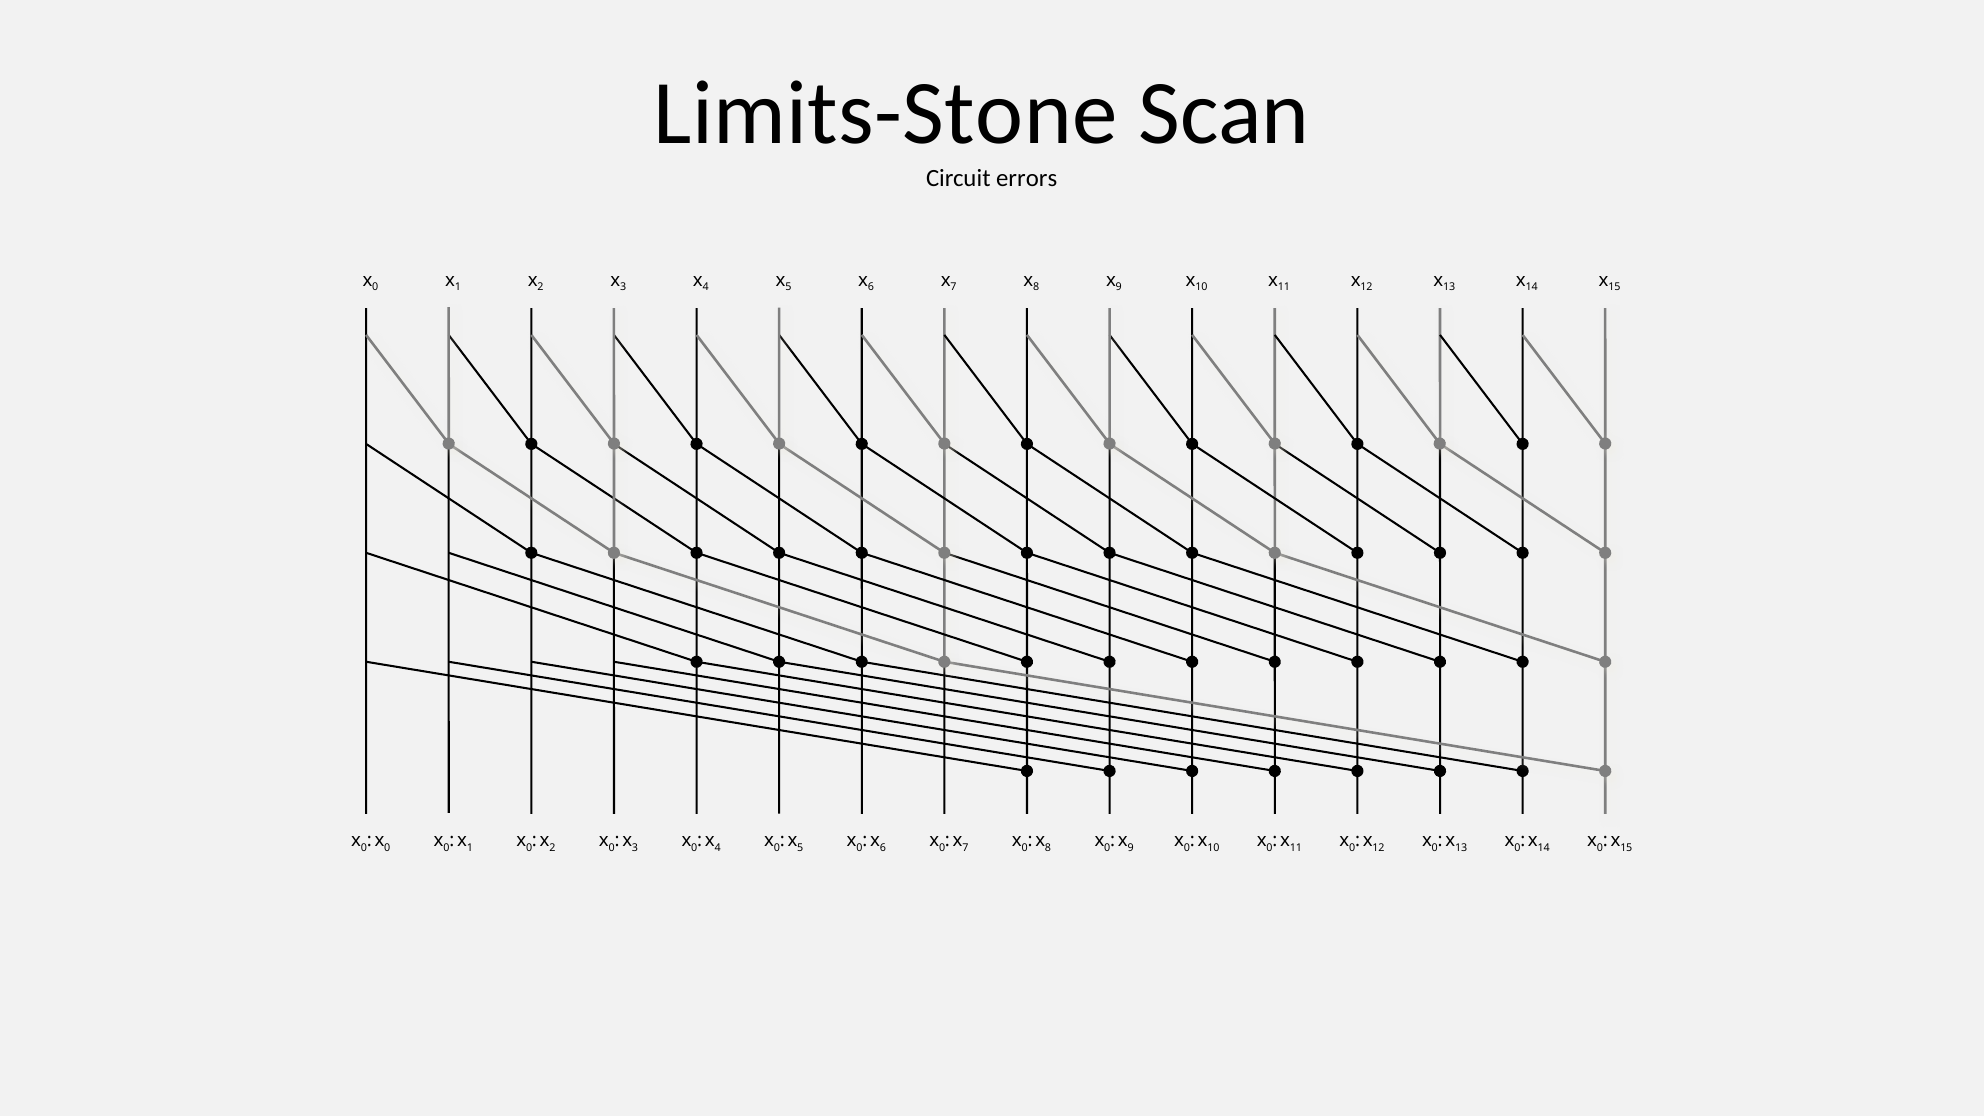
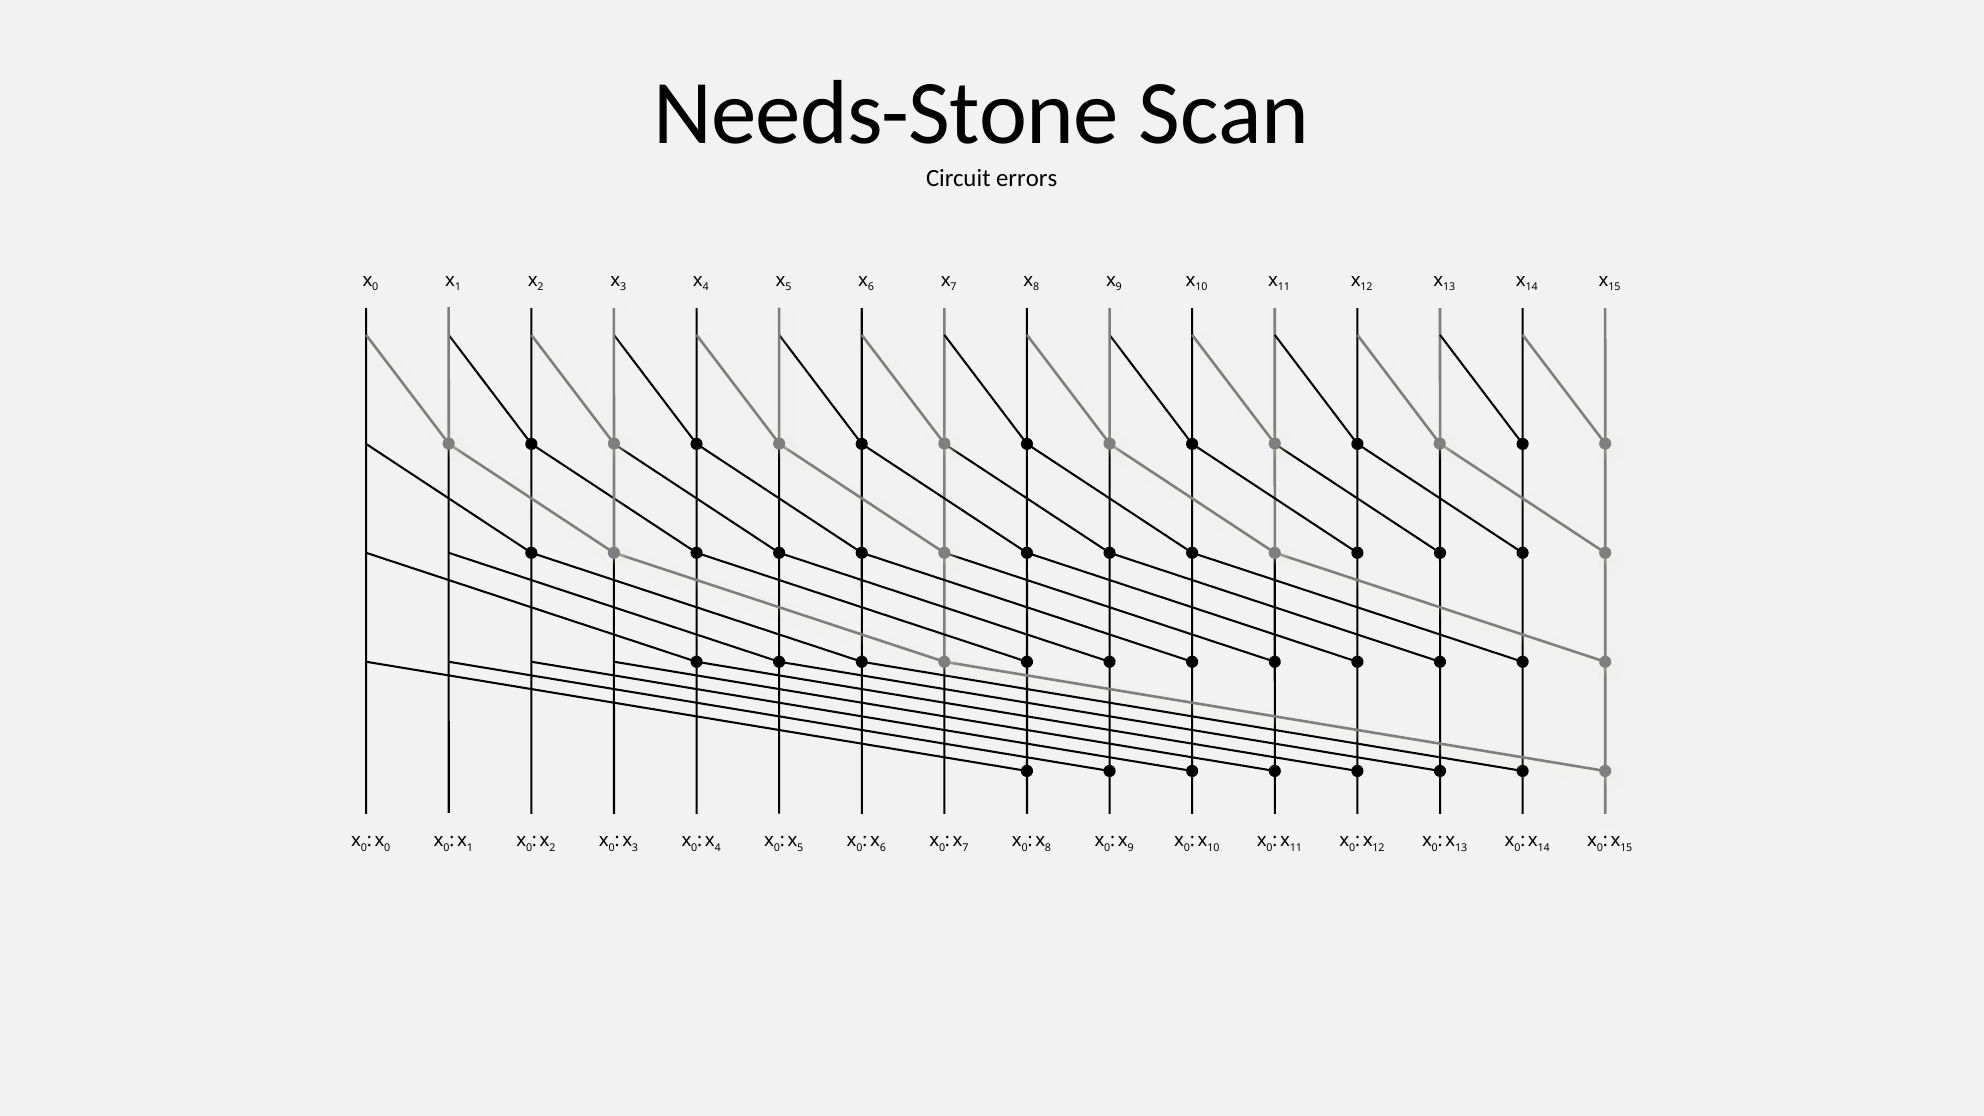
Limits-Stone: Limits-Stone -> Needs-Stone (886, 114)
